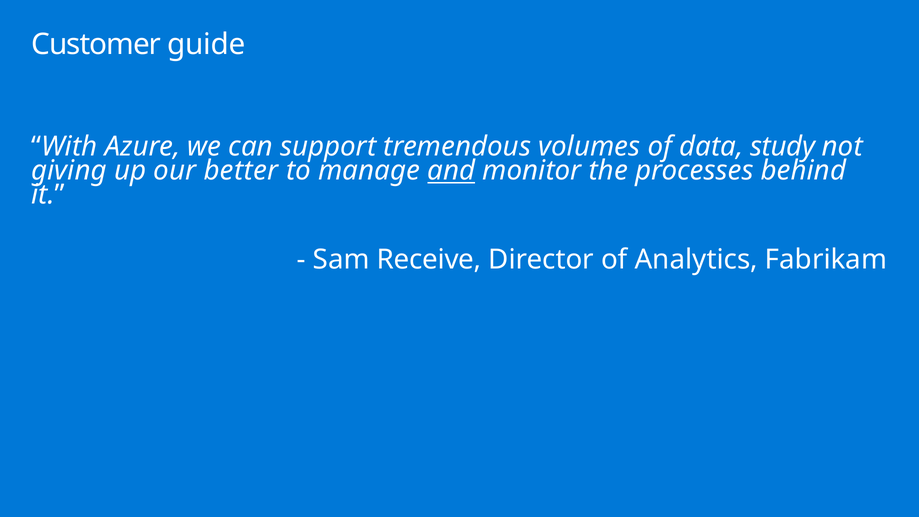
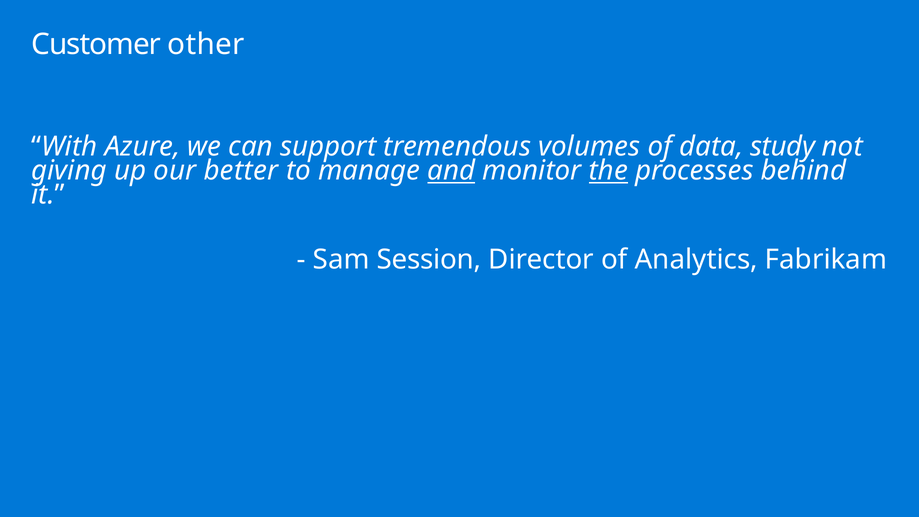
guide: guide -> other (206, 45)
the underline: none -> present (608, 171)
Receive: Receive -> Session (429, 260)
